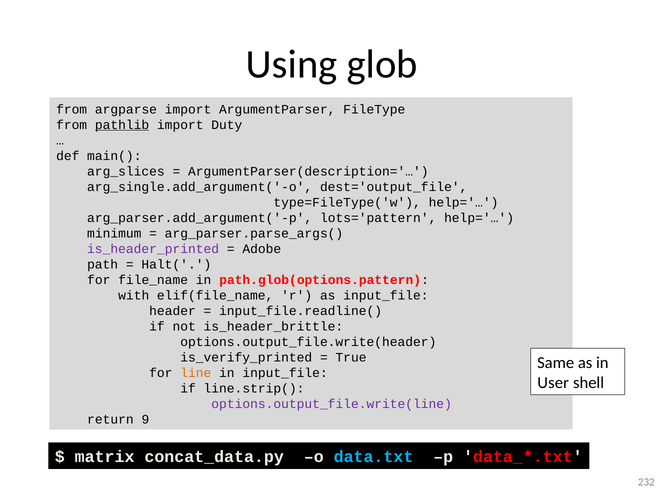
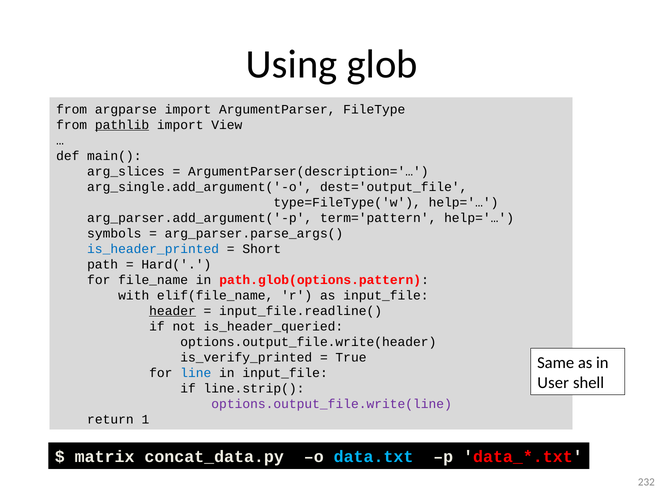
Duty: Duty -> View (227, 125)
lots='pattern: lots='pattern -> term='pattern (378, 218)
minimum: minimum -> symbols (114, 233)
is_header_printed colour: purple -> blue (153, 249)
Adobe: Adobe -> Short (262, 249)
Halt(: Halt( -> Hard( (176, 264)
header underline: none -> present (173, 311)
is_header_brittle: is_header_brittle -> is_header_queried (273, 326)
line colour: orange -> blue (196, 373)
9: 9 -> 1 (145, 419)
